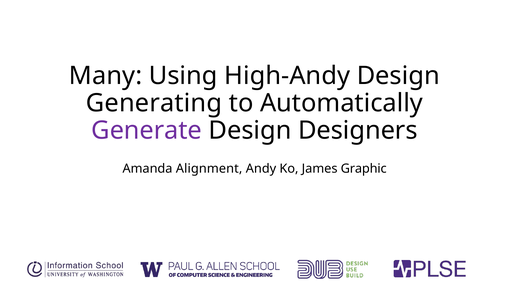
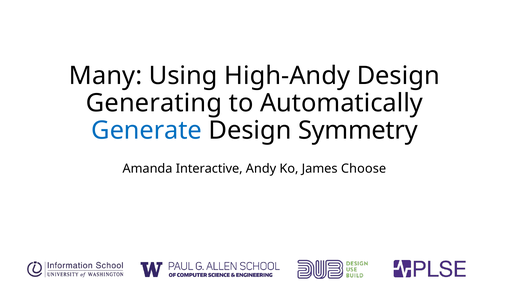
Generate colour: purple -> blue (147, 131)
Designers: Designers -> Symmetry (358, 131)
Alignment: Alignment -> Interactive (209, 169)
Graphic: Graphic -> Choose (364, 169)
